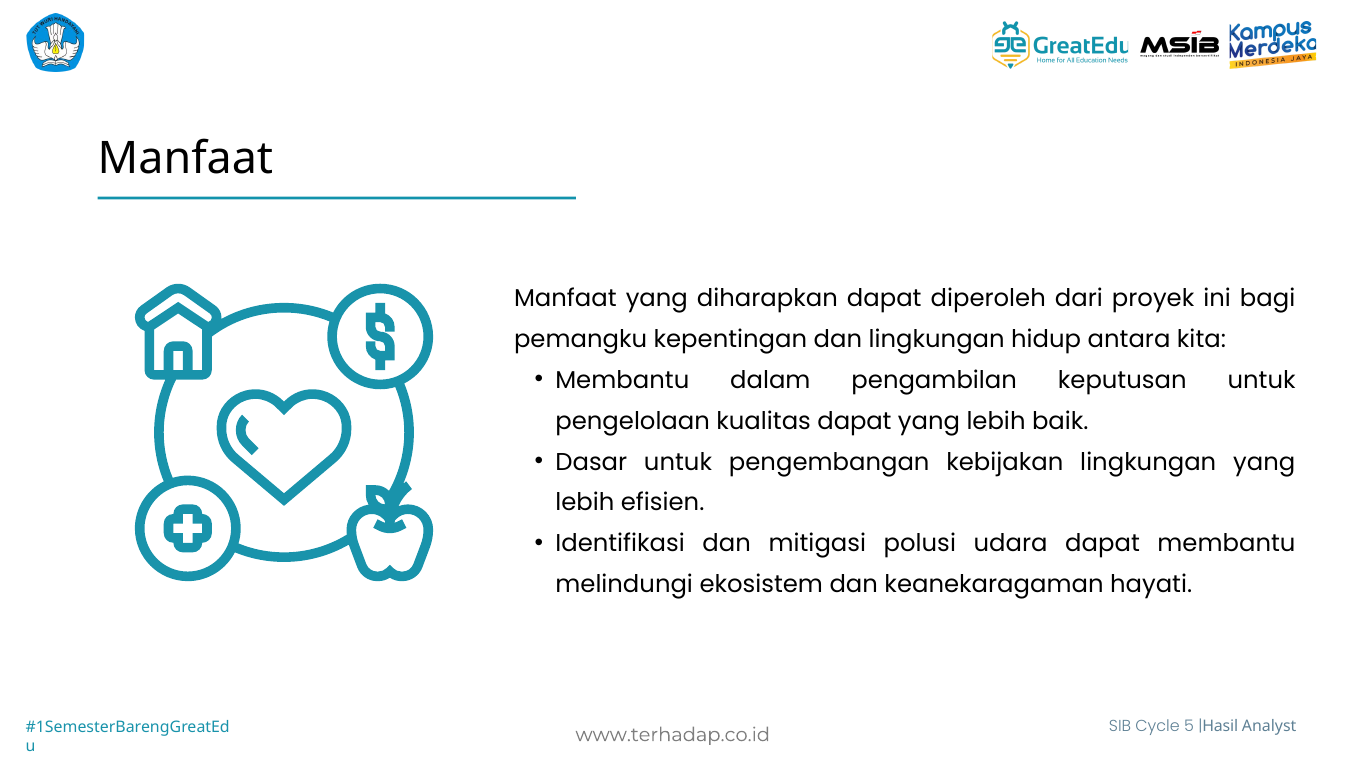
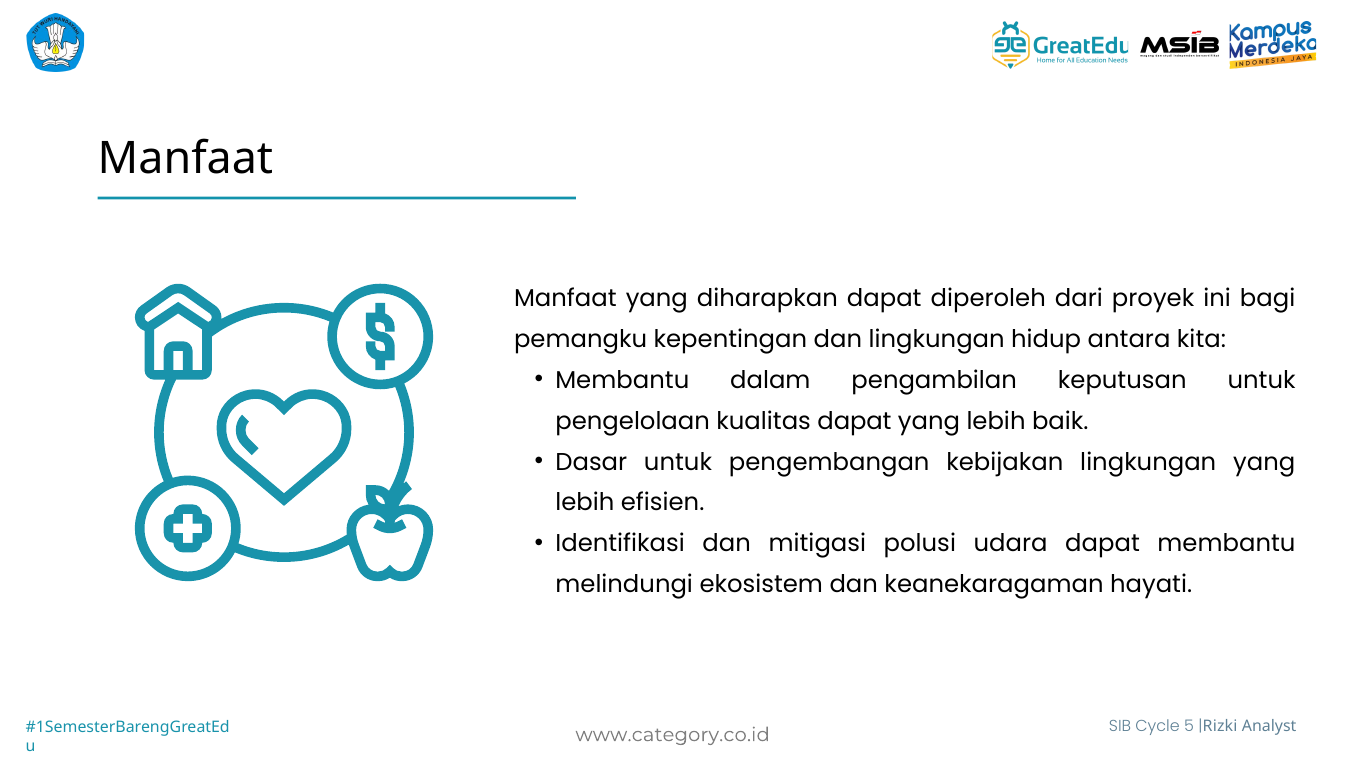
Hasil: Hasil -> Rizki (1220, 726)
www.terhadap.co.id: www.terhadap.co.id -> www.category.co.id (673, 734)
